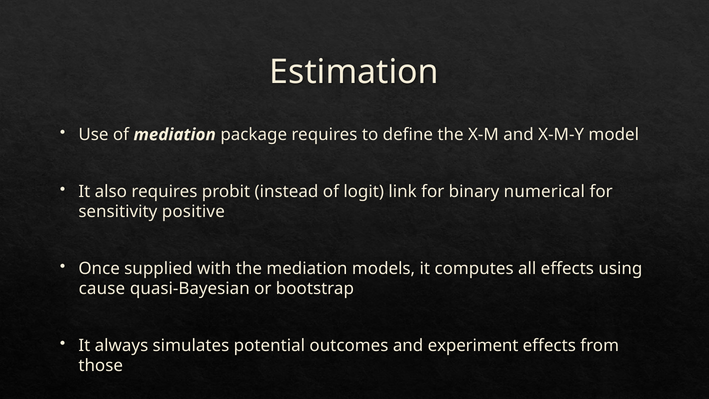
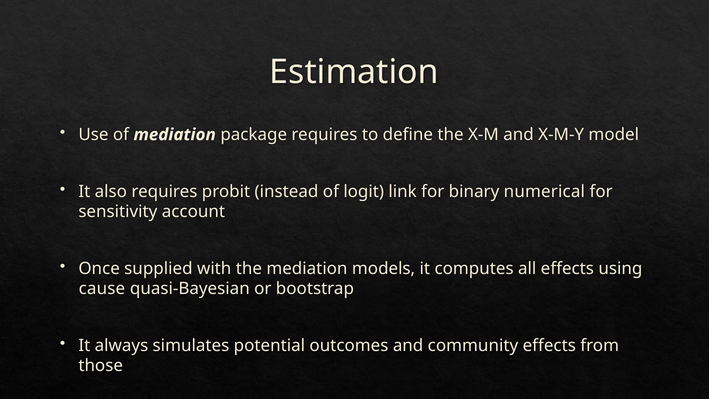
positive: positive -> account (193, 212)
experiment: experiment -> community (473, 346)
